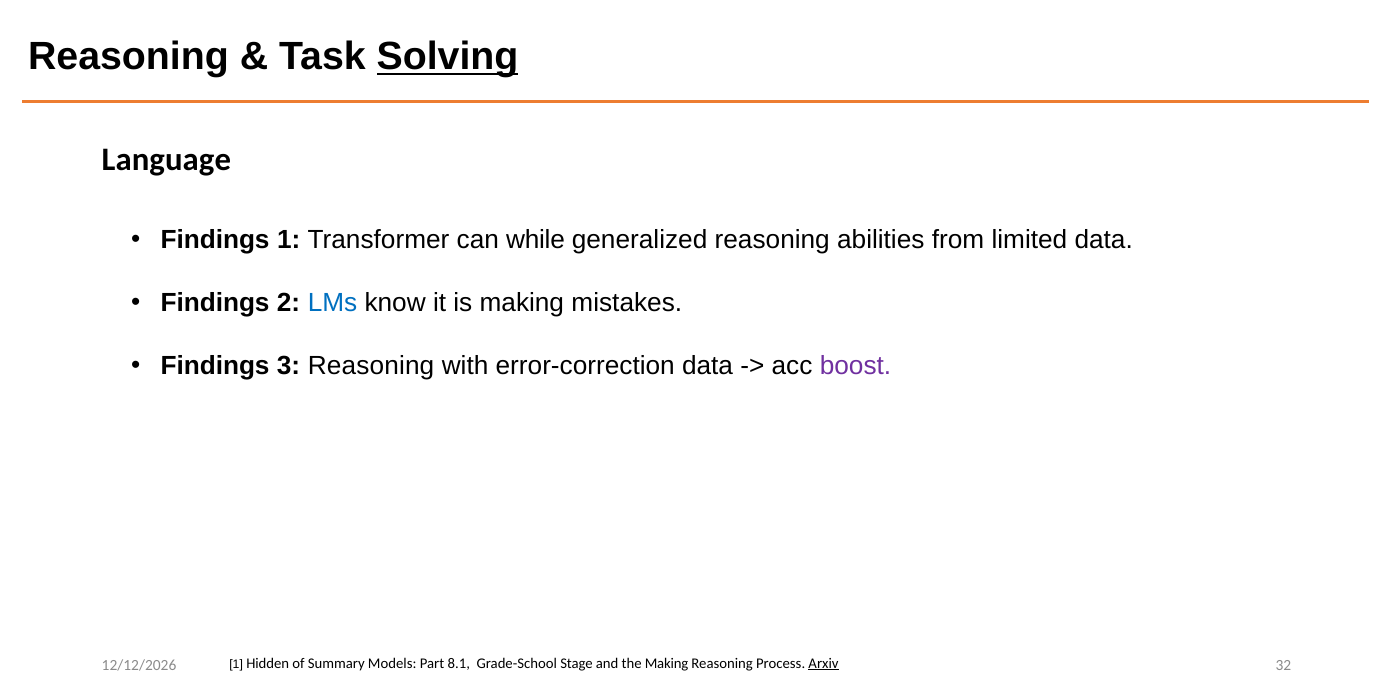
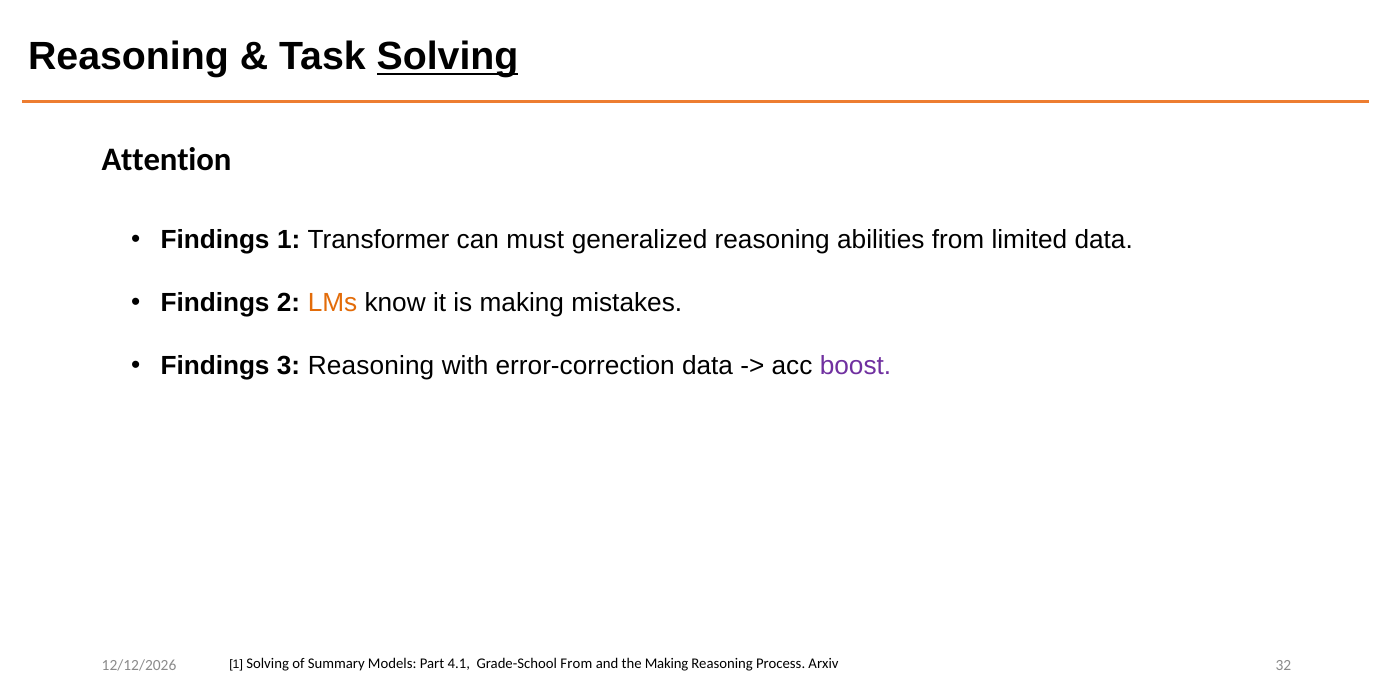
Language: Language -> Attention (166, 160)
while: while -> must (535, 240)
LMs colour: blue -> orange (333, 303)
1 Hidden: Hidden -> Solving (268, 663)
8.1: 8.1 -> 4.1 (459, 663)
Grade-School Stage: Stage -> From (576, 663)
Arxiv underline: present -> none (824, 663)
